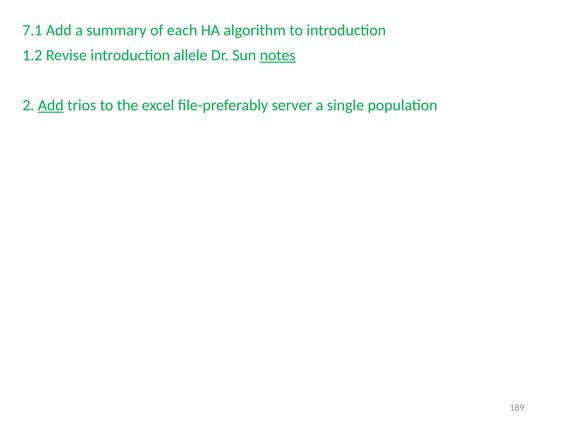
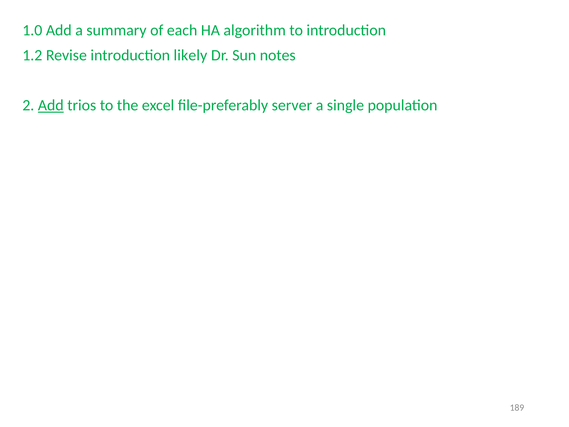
7.1: 7.1 -> 1.0 (32, 30)
allele: allele -> likely (190, 55)
notes underline: present -> none (278, 55)
